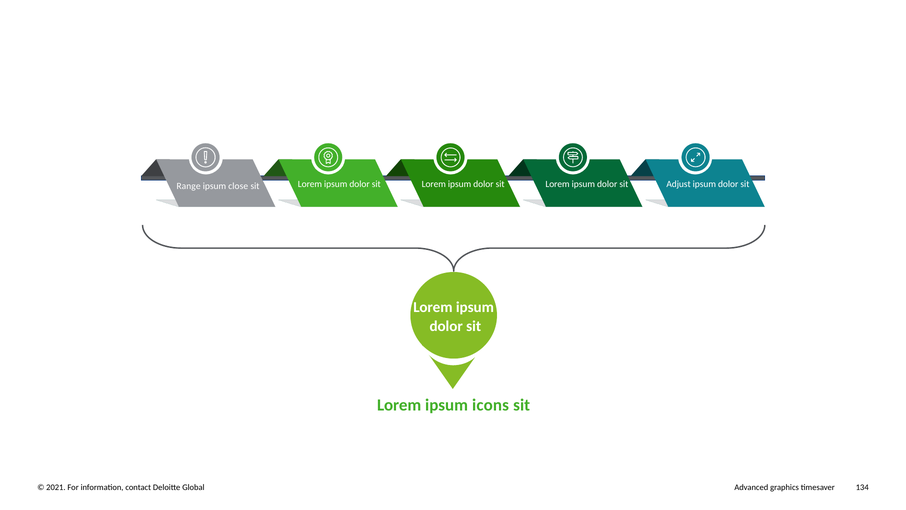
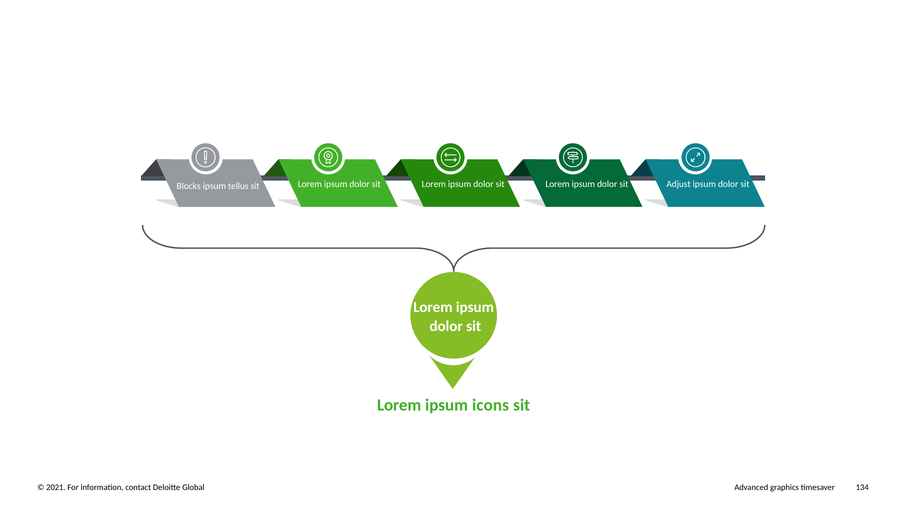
Range: Range -> Blocks (189, 186)
close: close -> tellus (238, 186)
